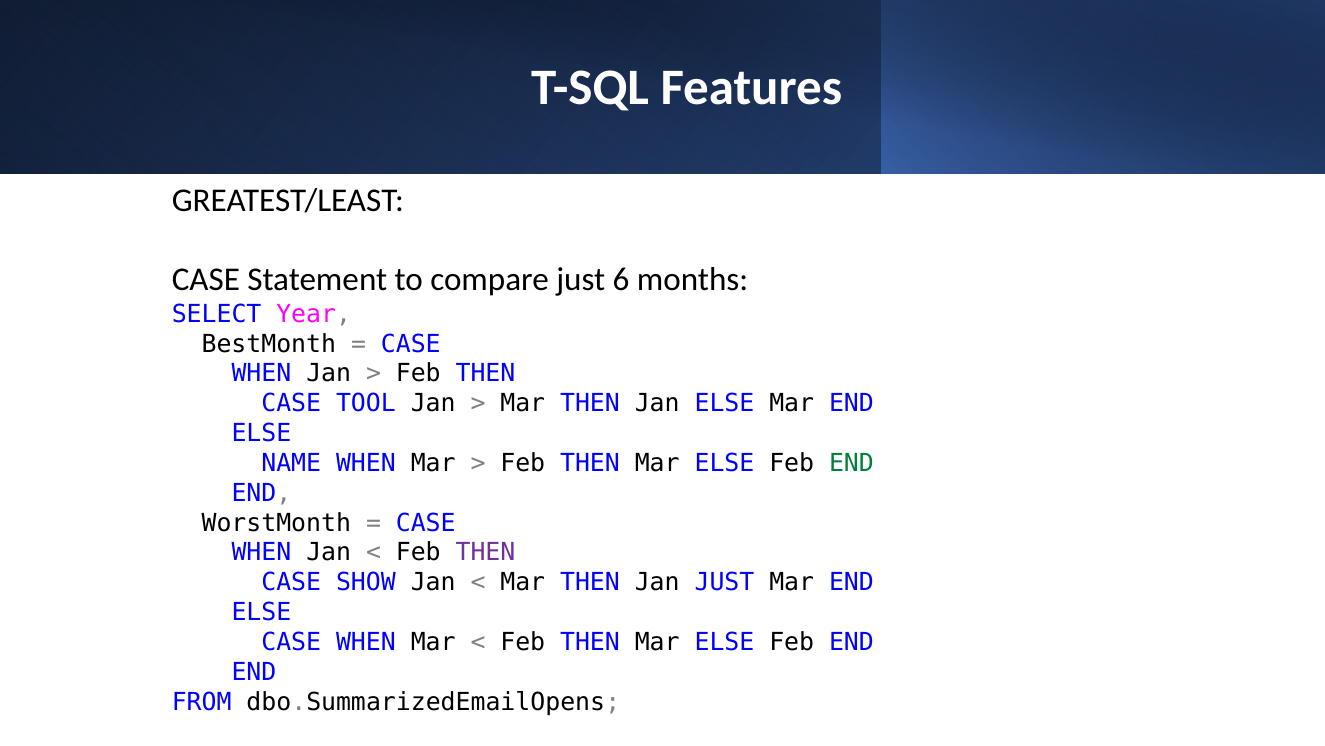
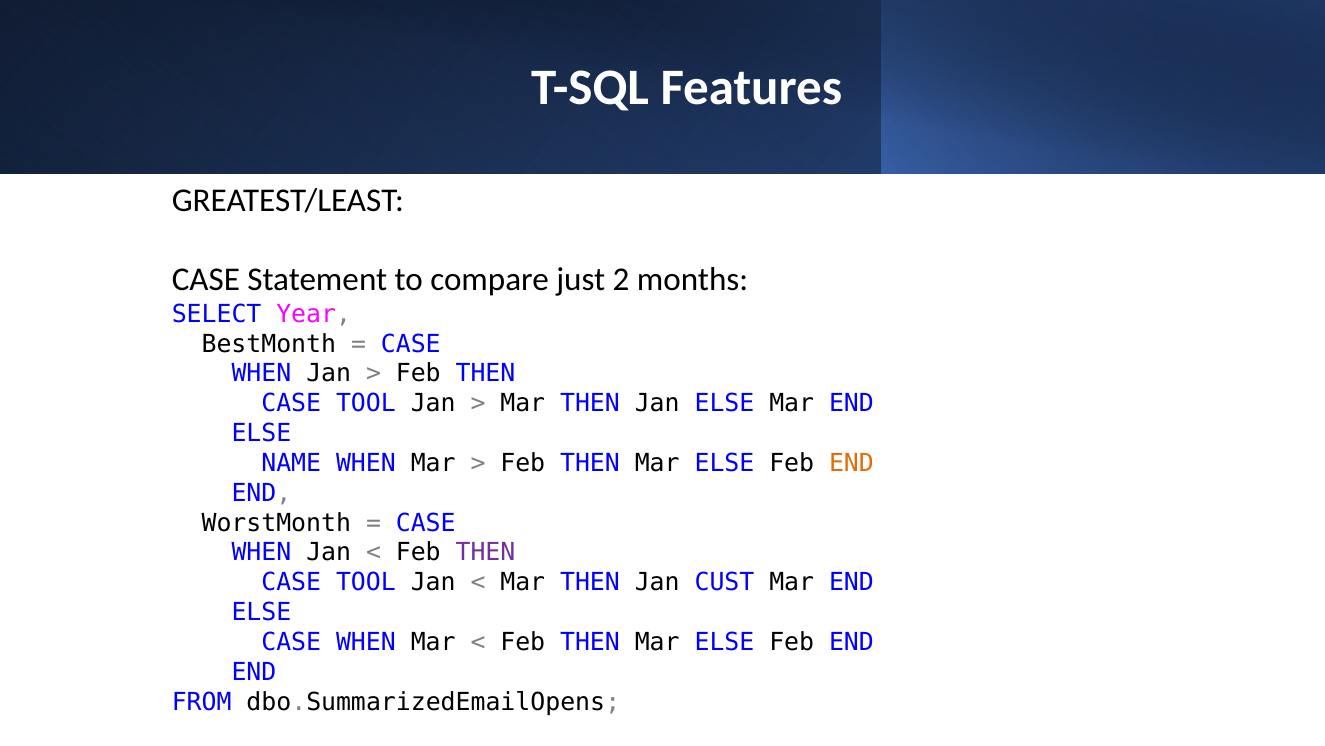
6: 6 -> 2 (621, 280)
END colour: green -> orange (851, 463)
SHOW: SHOW -> TOOL (366, 582)
Jan JUST: JUST -> CUST (724, 582)
